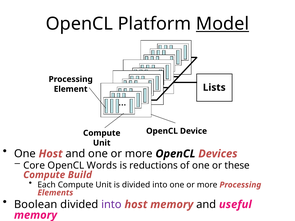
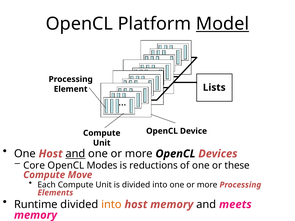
and underline: none -> present (75, 154)
Words: Words -> Modes (102, 166)
Build: Build -> Move (80, 175)
Boolean: Boolean -> Runtime (36, 205)
into colour: purple -> orange (111, 205)
useful: useful -> meets (235, 205)
